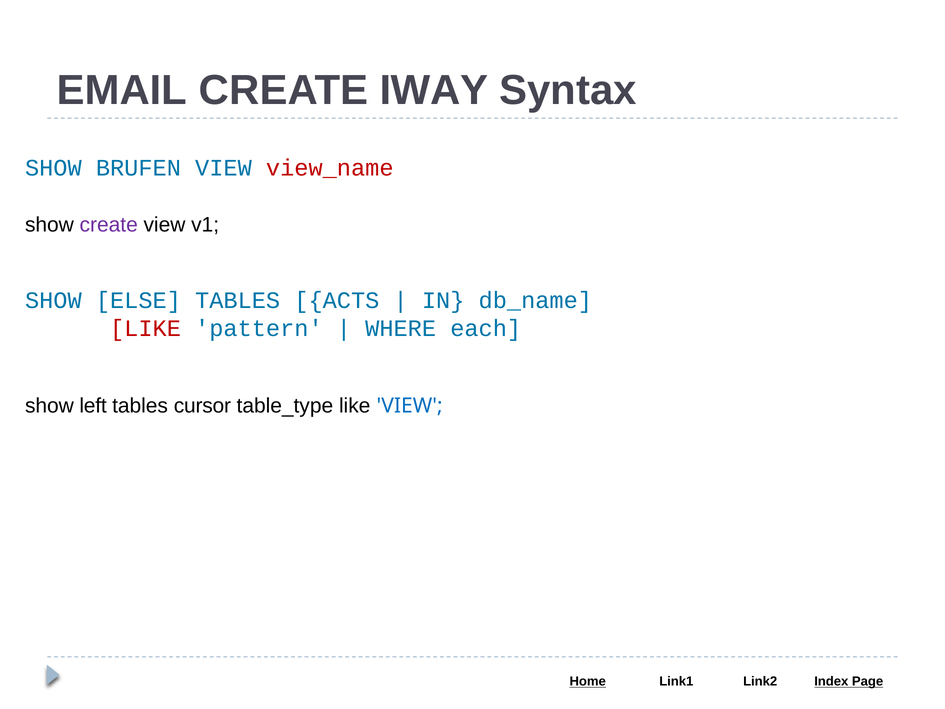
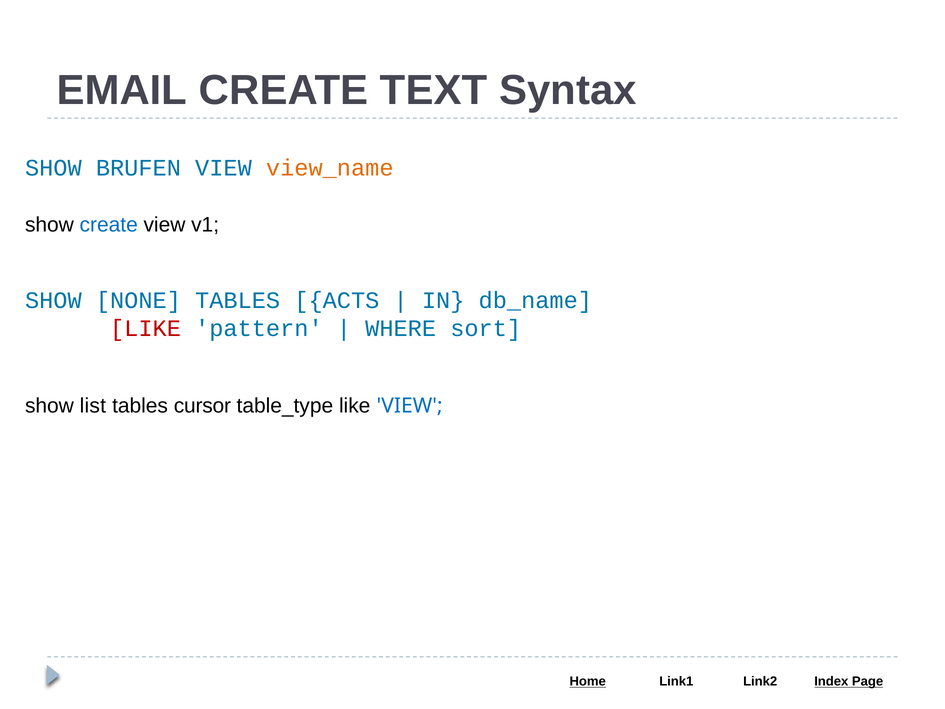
IWAY: IWAY -> TEXT (434, 91)
view_name colour: red -> orange (330, 168)
create colour: purple -> blue (109, 225)
ELSE: ELSE -> NONE (138, 300)
each: each -> sort (486, 328)
left: left -> list (93, 406)
